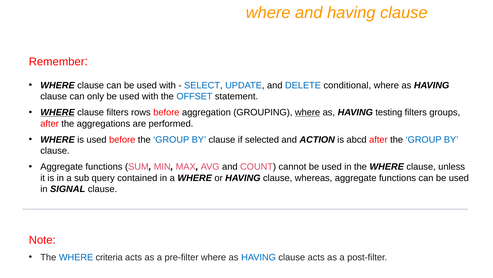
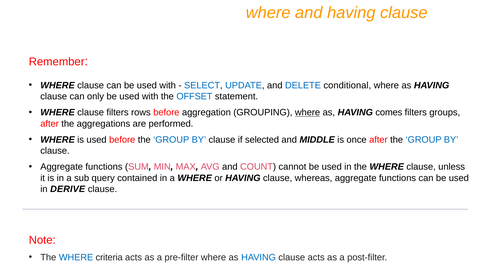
WHERE underline: present -> none (58, 112)
testing: testing -> comes (389, 112)
ACTION: ACTION -> MIDDLE (317, 139)
abcd: abcd -> once (357, 139)
SIGNAL: SIGNAL -> DERIVE (68, 189)
